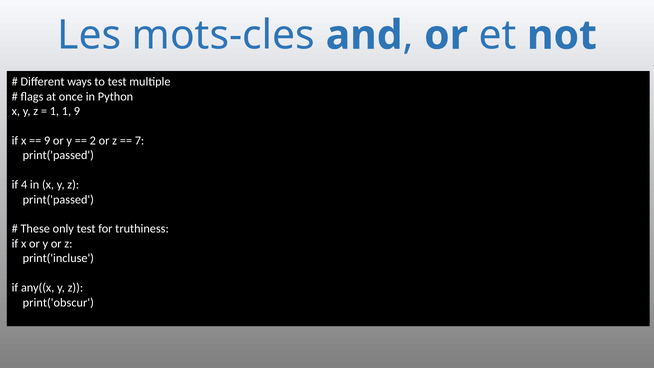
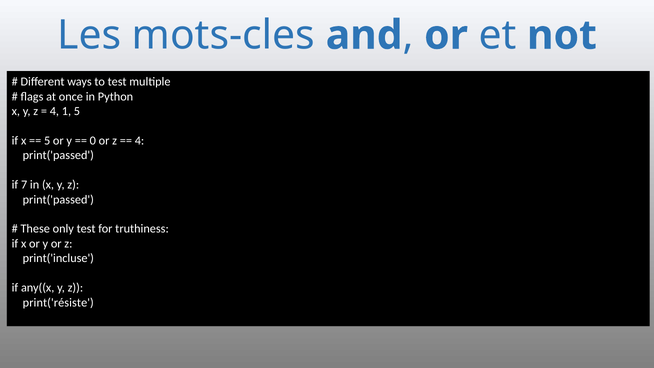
1: 1 -> 4 (54, 111)
1 9: 9 -> 5 (77, 111)
9: 9 -> 5 (47, 141)
2: 2 -> 0 (93, 141)
7: 7 -> 4 (140, 141)
4: 4 -> 7 (24, 185)
print('obscur: print('obscur -> print('résiste (58, 302)
